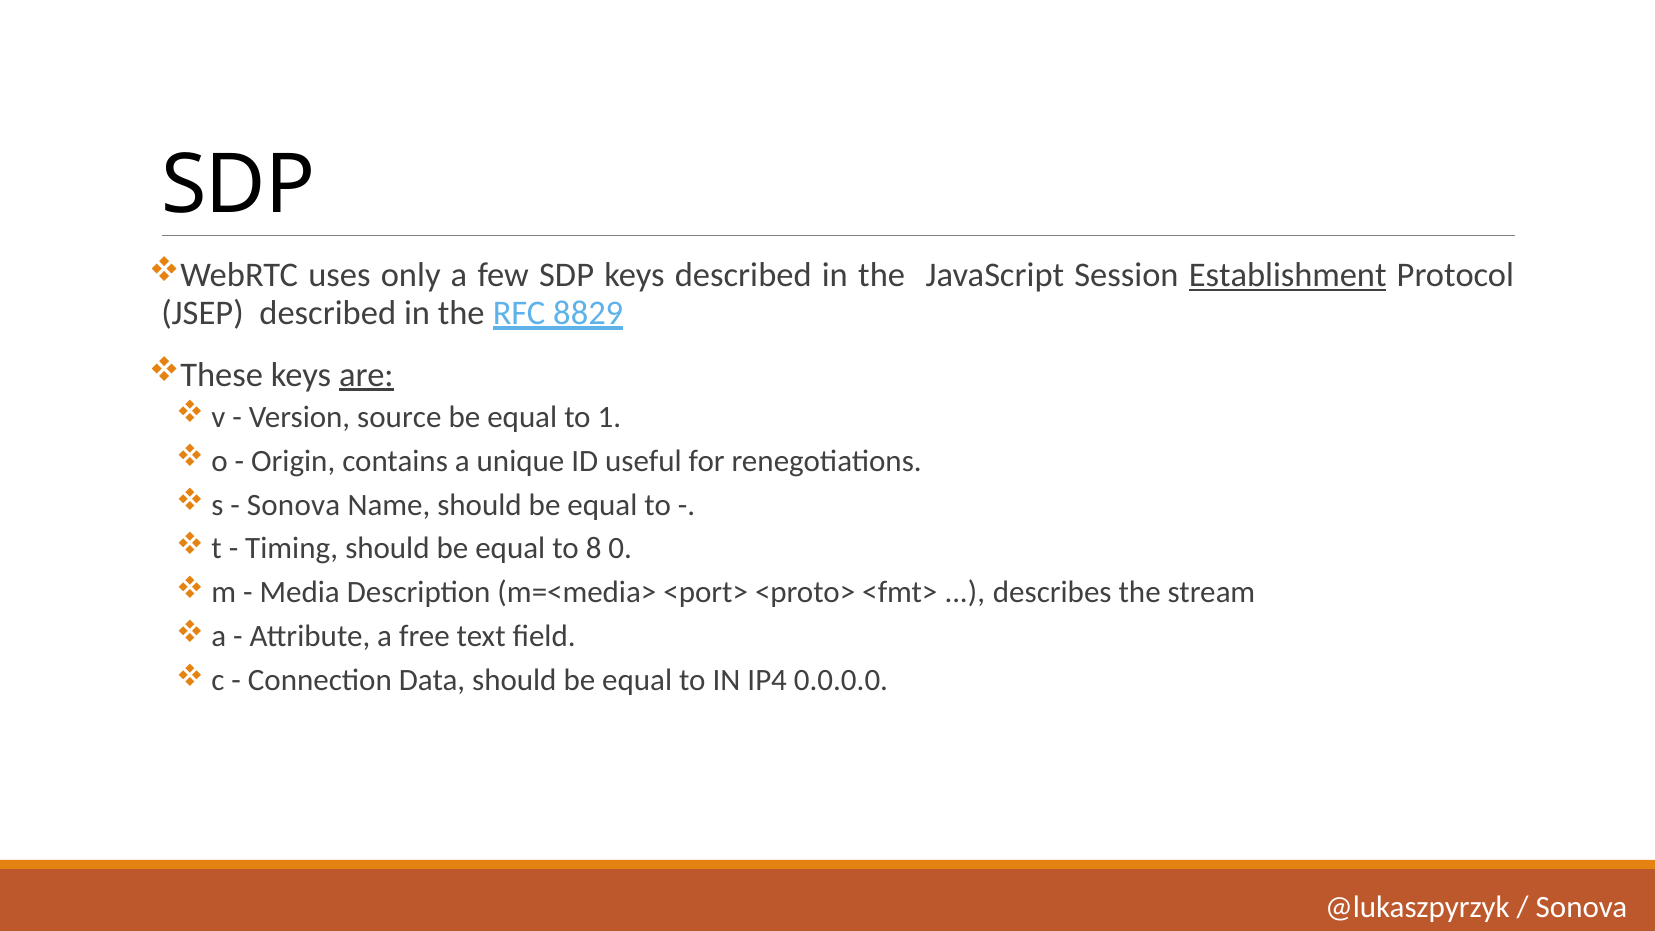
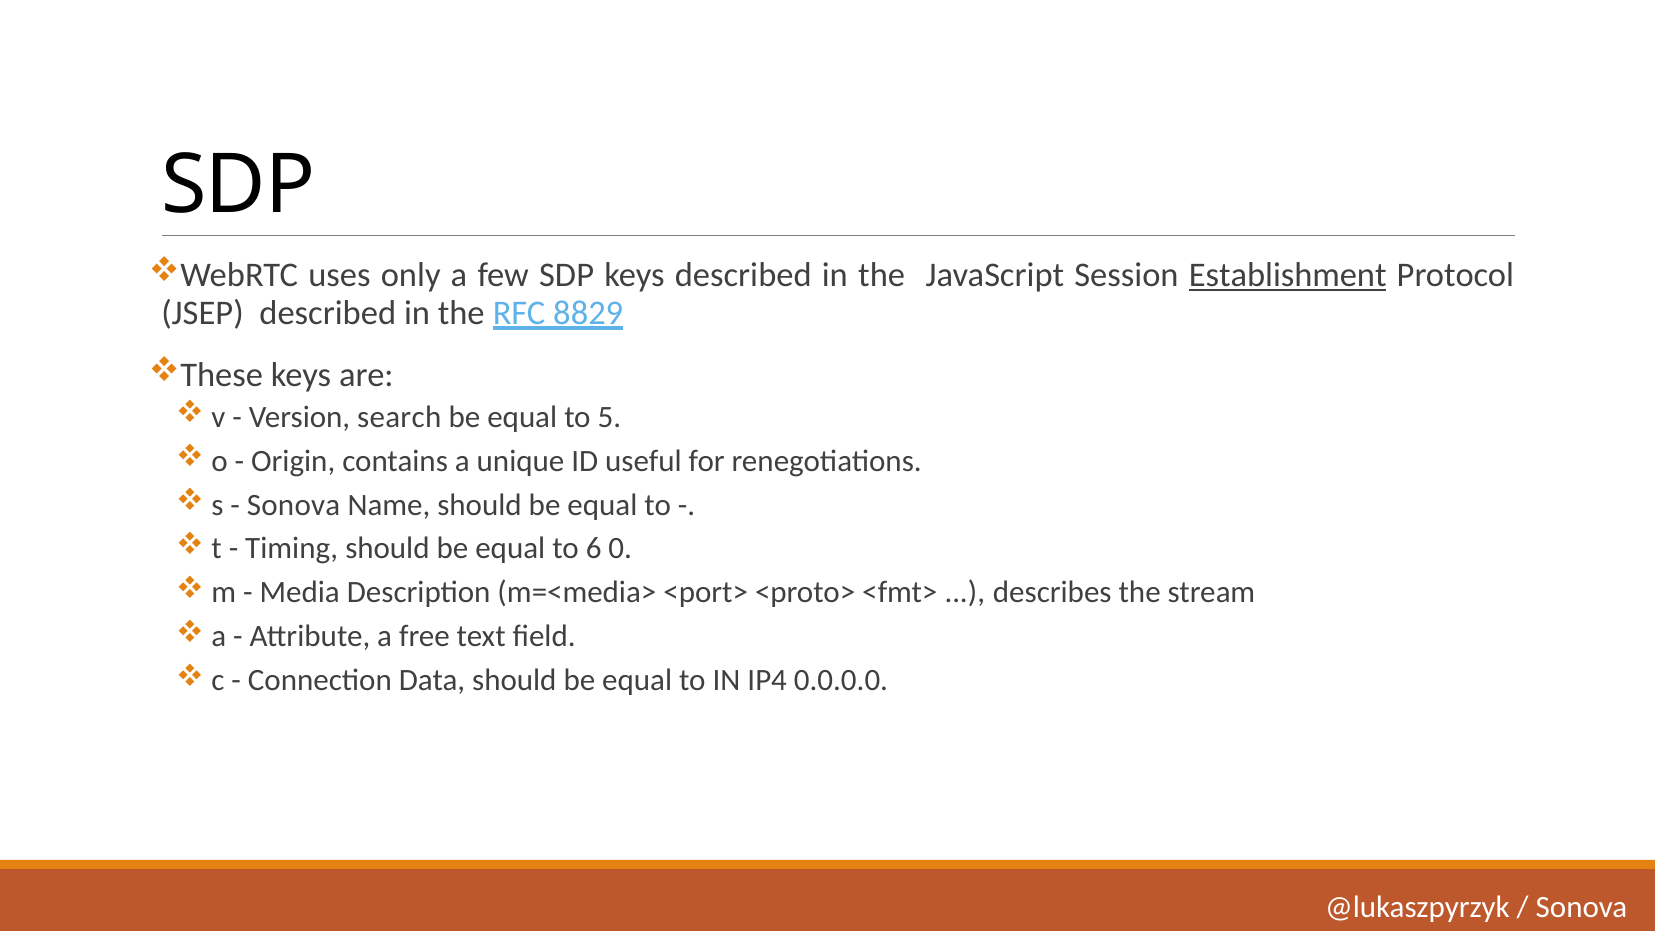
are underline: present -> none (366, 375)
source: source -> search (399, 417)
1: 1 -> 5 (609, 417)
8: 8 -> 6 (594, 549)
